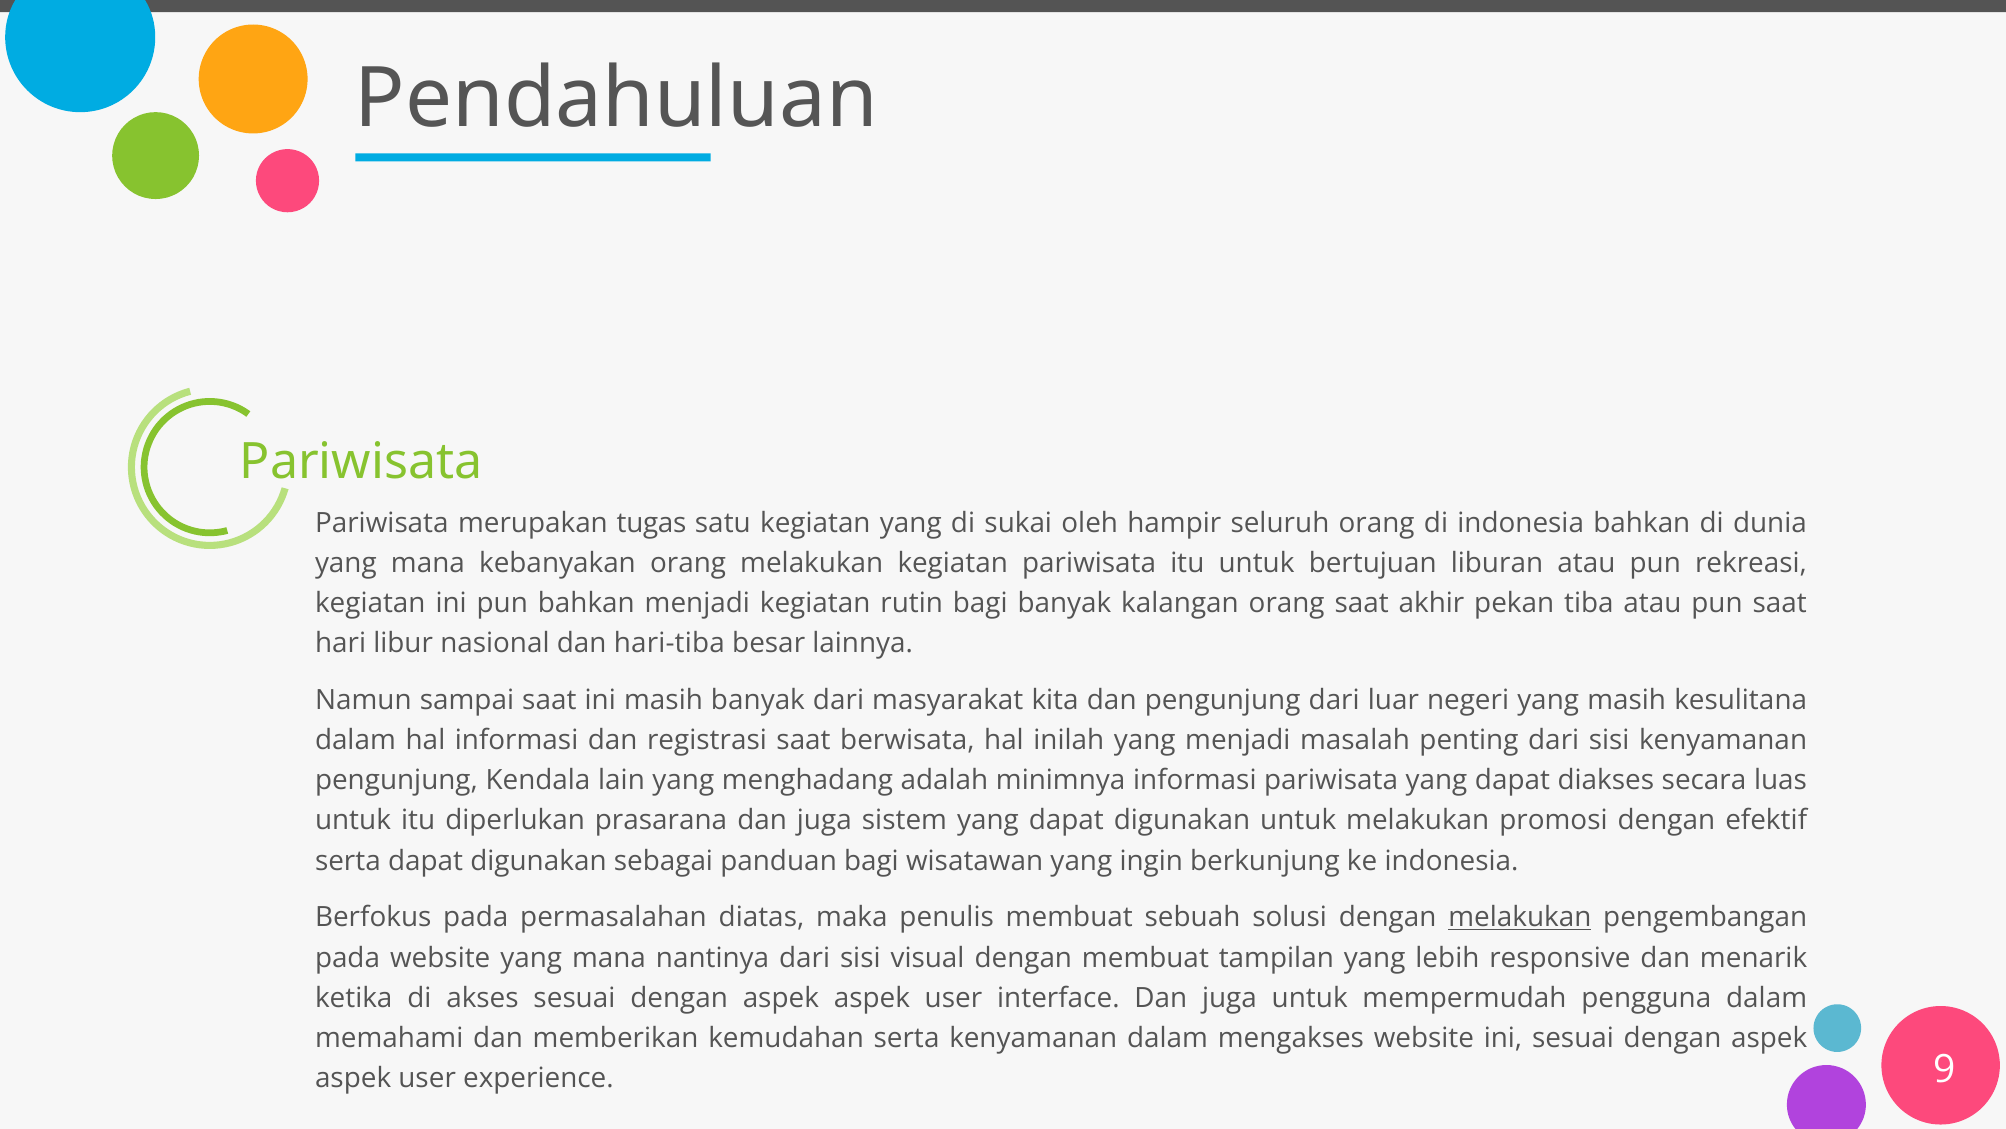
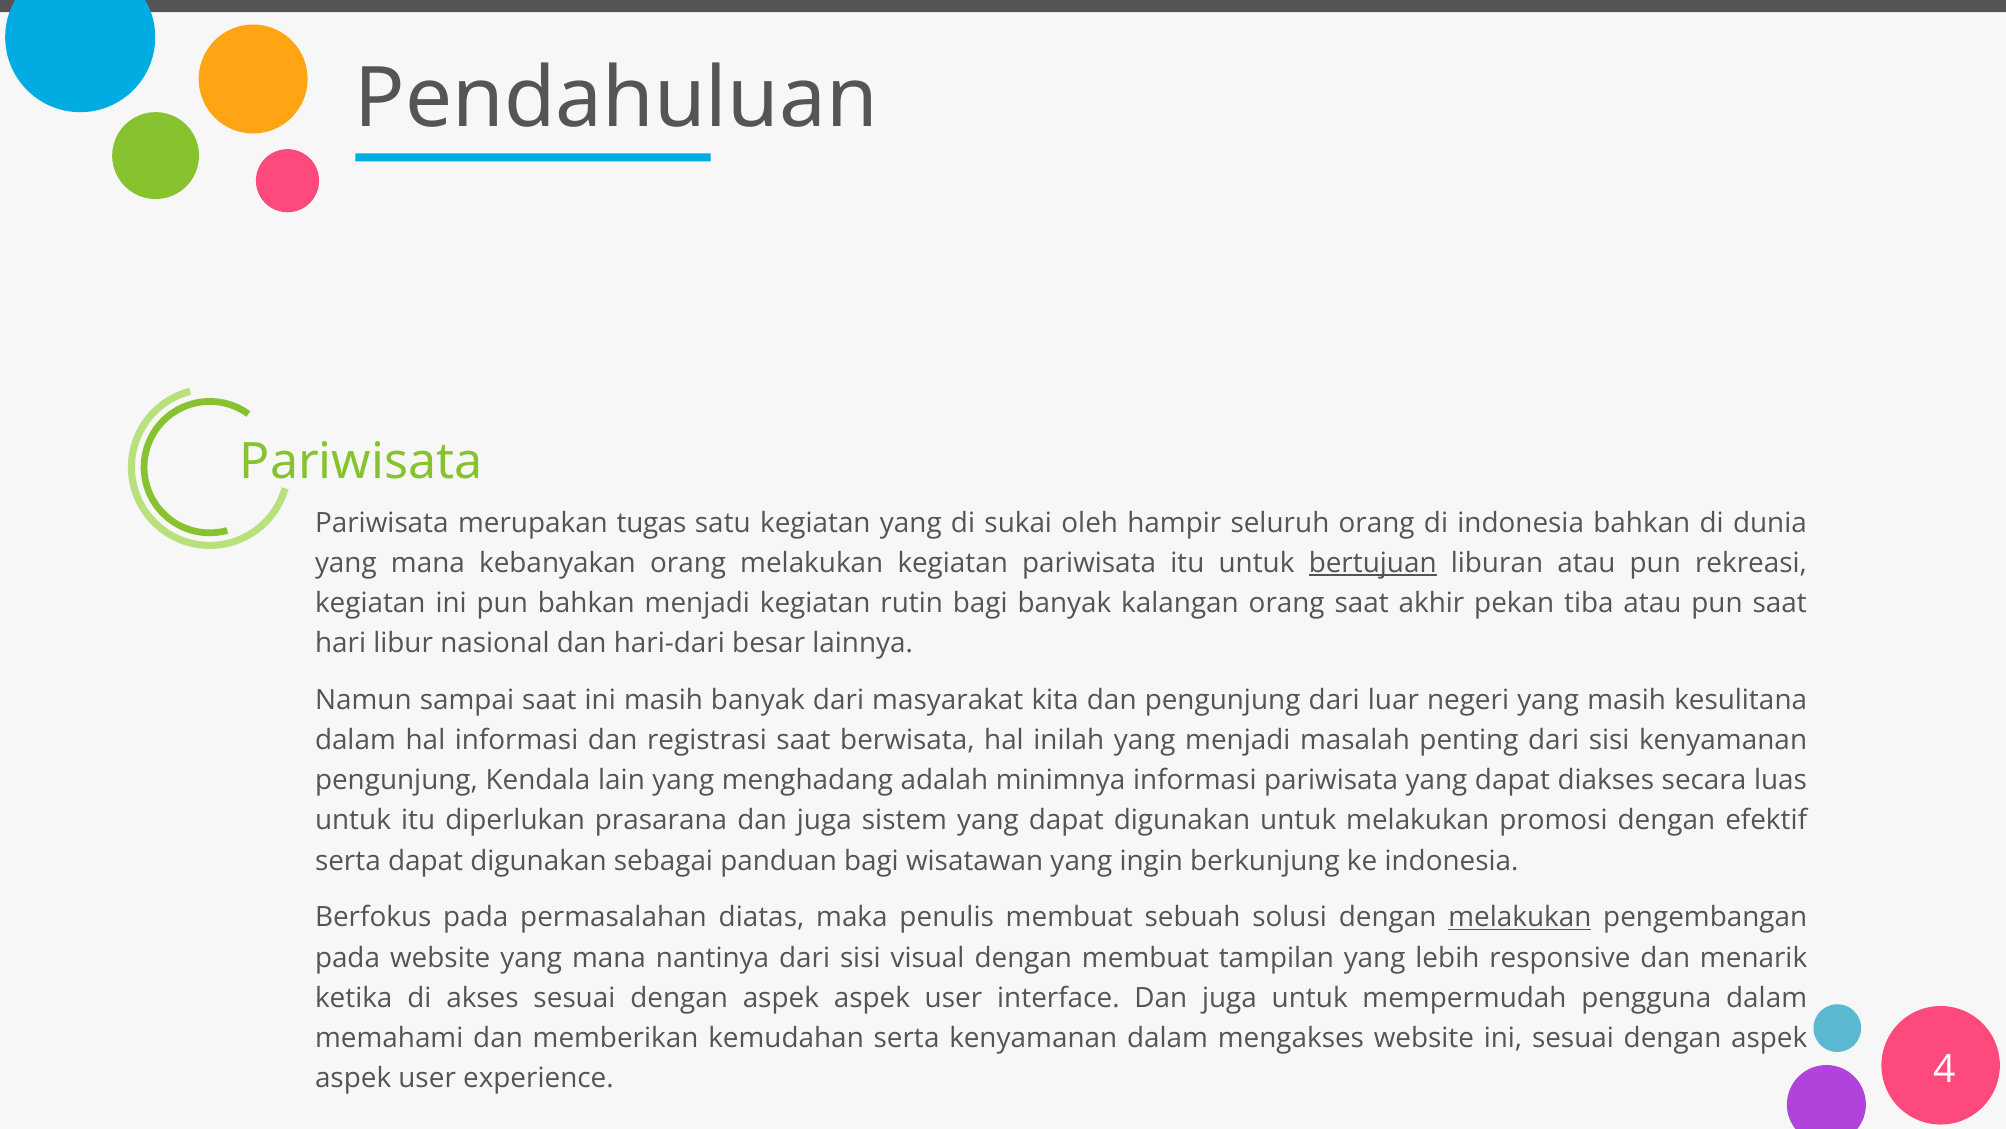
bertujuan underline: none -> present (1373, 563)
hari-tiba: hari-tiba -> hari-dari (669, 643)
9: 9 -> 4 (1944, 1069)
